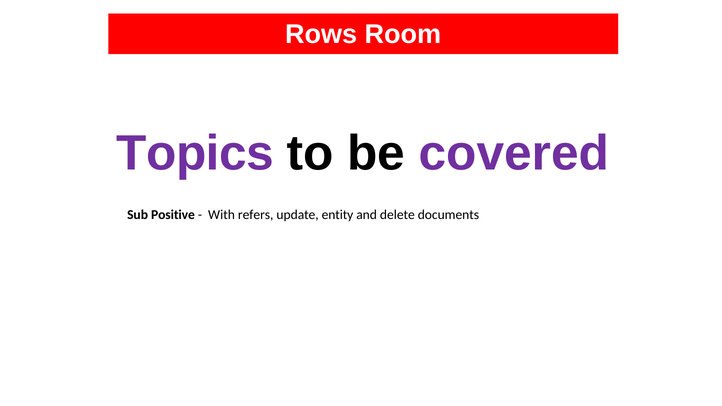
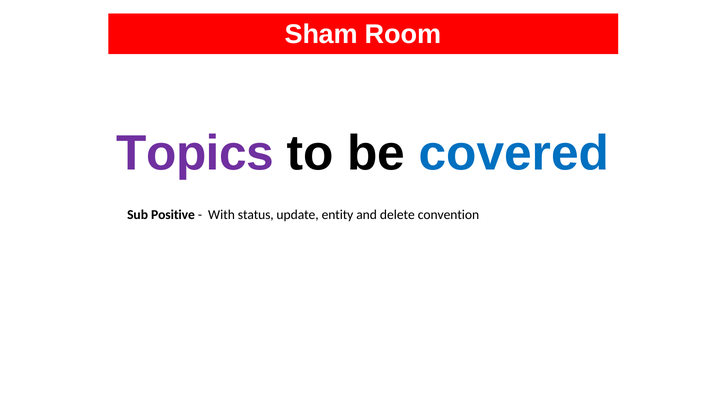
Rows: Rows -> Sham (321, 34)
covered colour: purple -> blue (514, 153)
refers: refers -> status (256, 215)
documents: documents -> convention (448, 215)
